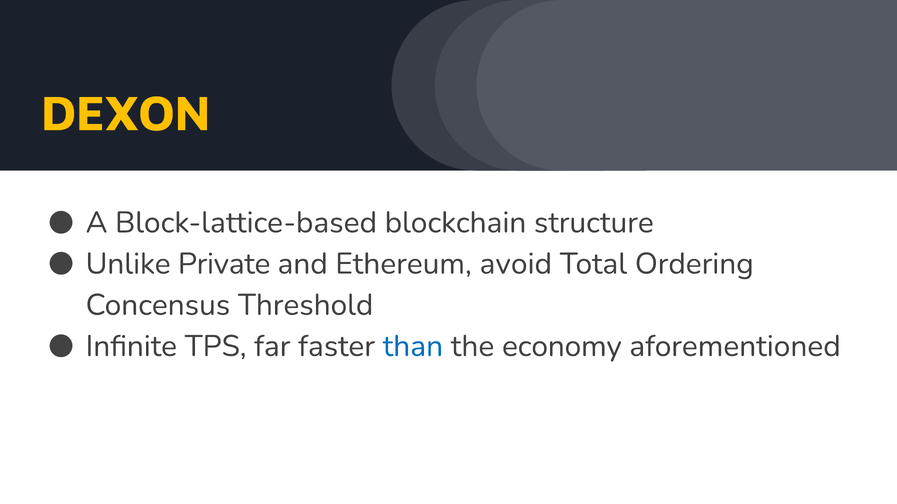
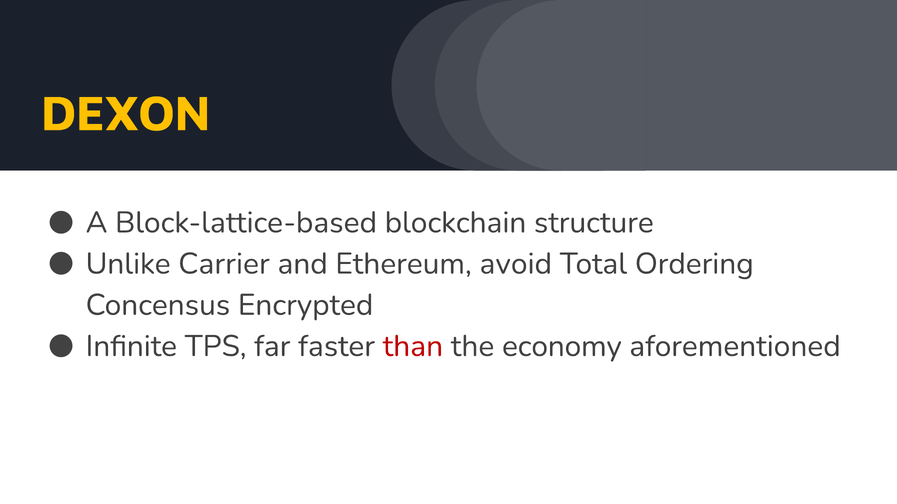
Private: Private -> Carrier (224, 264)
Threshold: Threshold -> Encrypted (306, 305)
than colour: blue -> red (413, 347)
